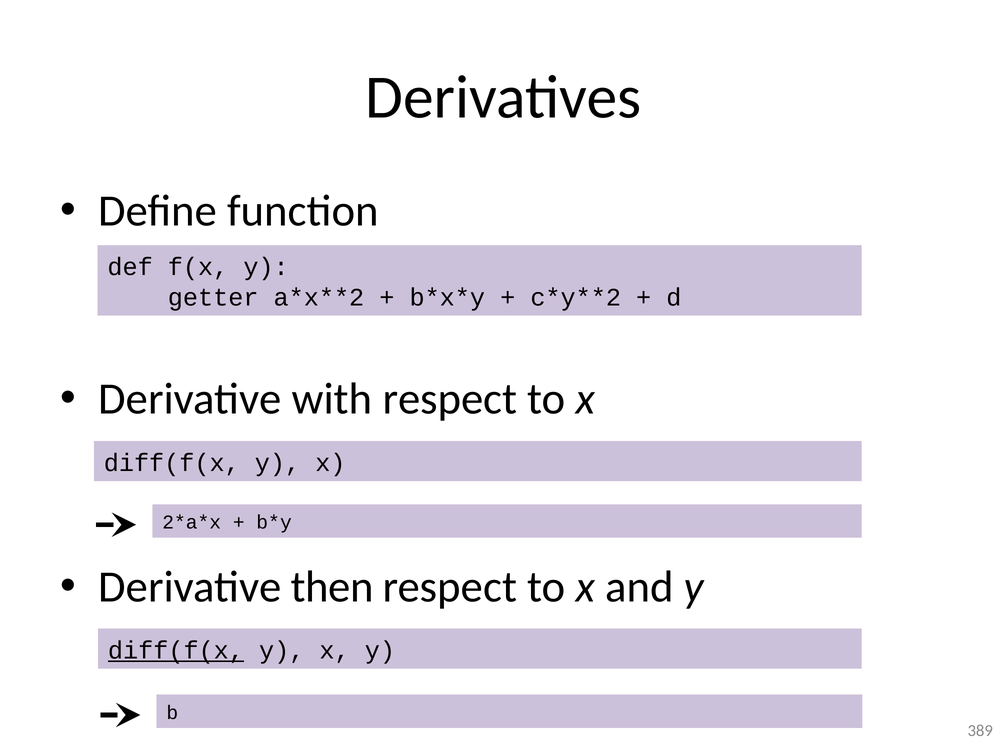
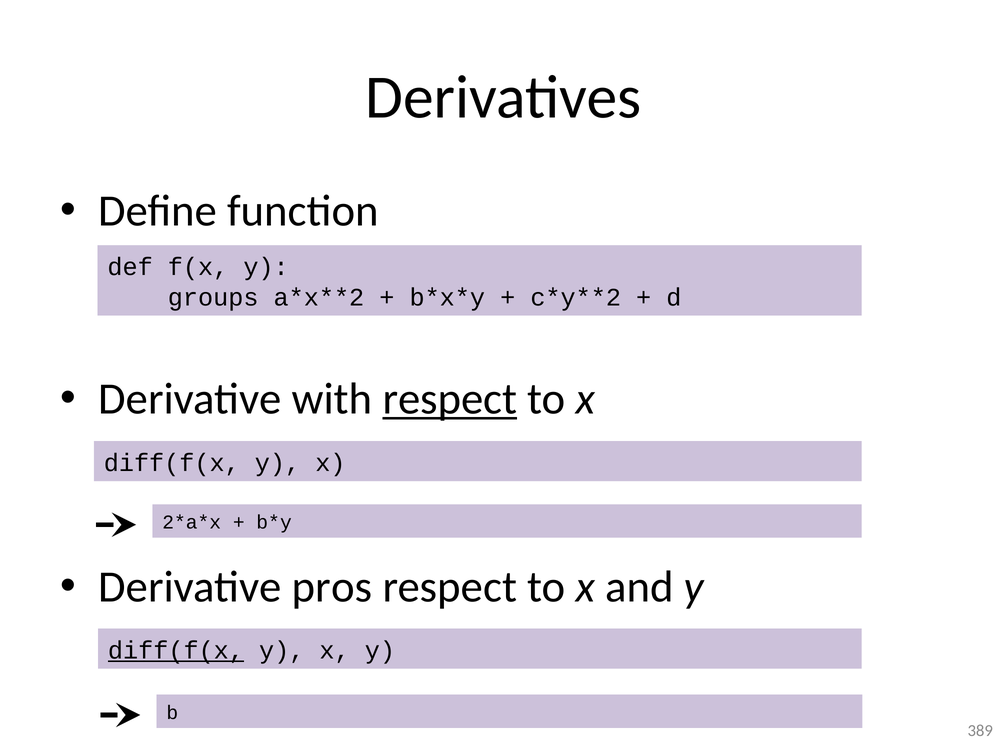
getter: getter -> groups (213, 297)
respect underline: none -> present (450, 399)
then: then -> pros (332, 587)
